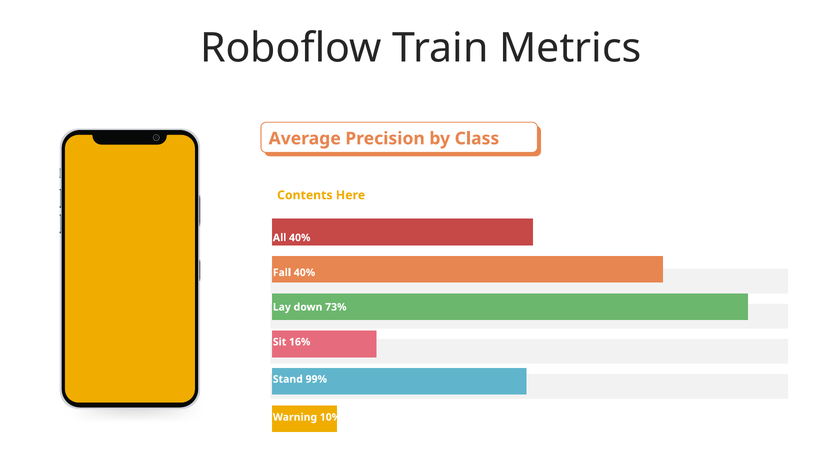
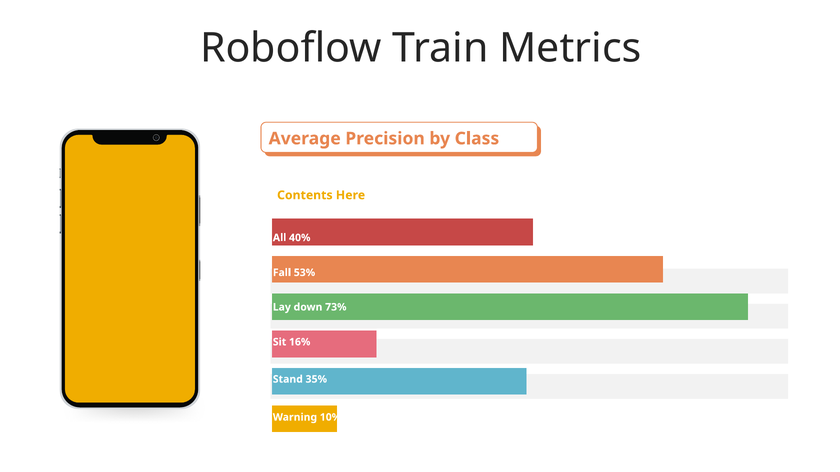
Fall 40%: 40% -> 53% (304, 273)
99%: 99% -> 35% (316, 380)
